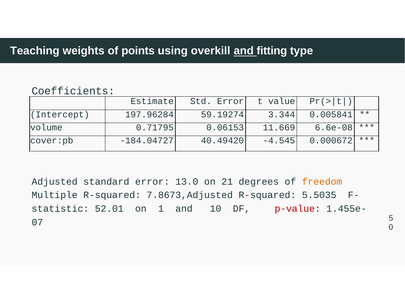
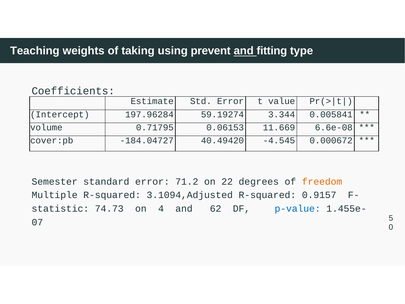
points: points -> taking (138, 51)
overkill: overkill -> prevent (211, 51)
Adjusted: Adjusted -> Semester (55, 181)
13.0: 13.0 -> 71.2 (187, 181)
21: 21 -> 22 (227, 181)
7.8673,Adjusted: 7.8673,Adjusted -> 3.1094,Adjusted (190, 195)
5.5035: 5.5035 -> 0.9157 (319, 195)
52.01: 52.01 -> 74.73 (109, 209)
1: 1 -> 4 (161, 209)
10: 10 -> 62 (216, 209)
p-value colour: red -> blue (298, 209)
